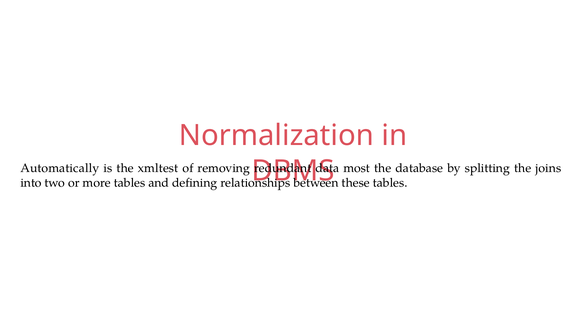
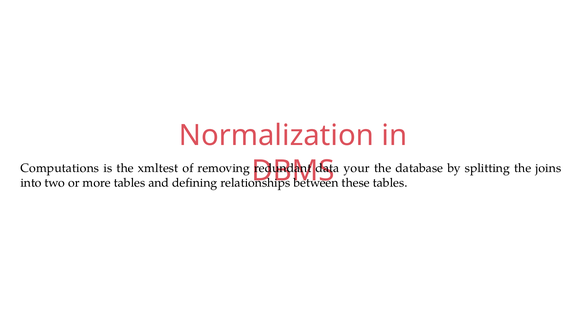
Automatically: Automatically -> Computations (60, 168)
most: most -> your (357, 168)
